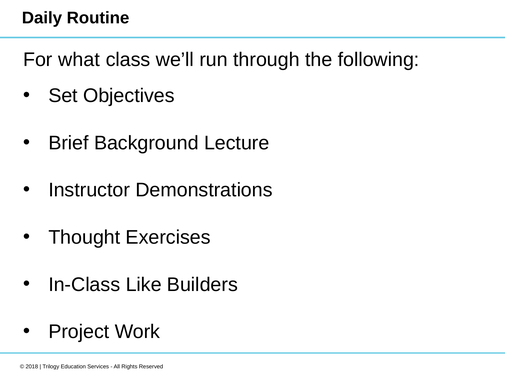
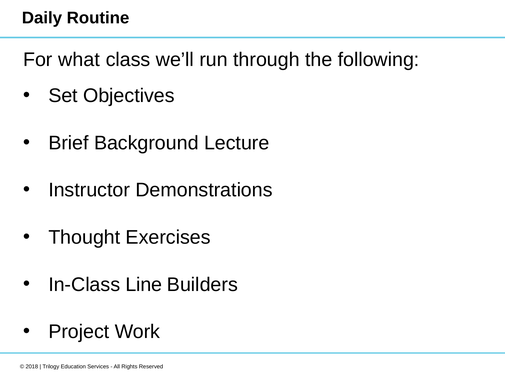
Like: Like -> Line (144, 284)
